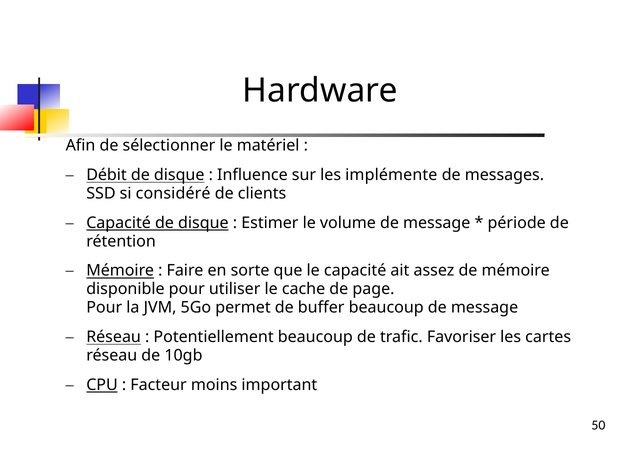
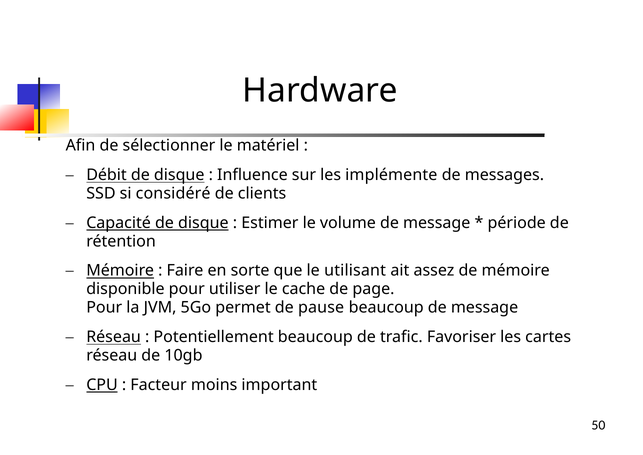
le capacité: capacité -> utilisant (355, 270)
buffer: buffer -> pause (321, 307)
